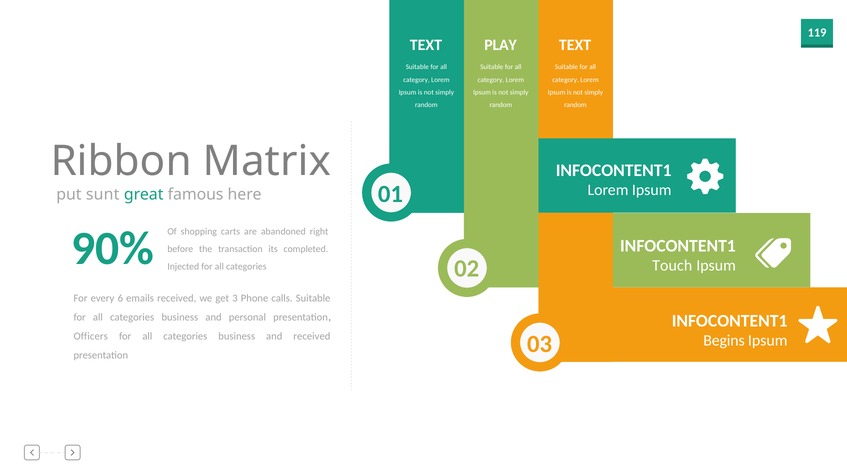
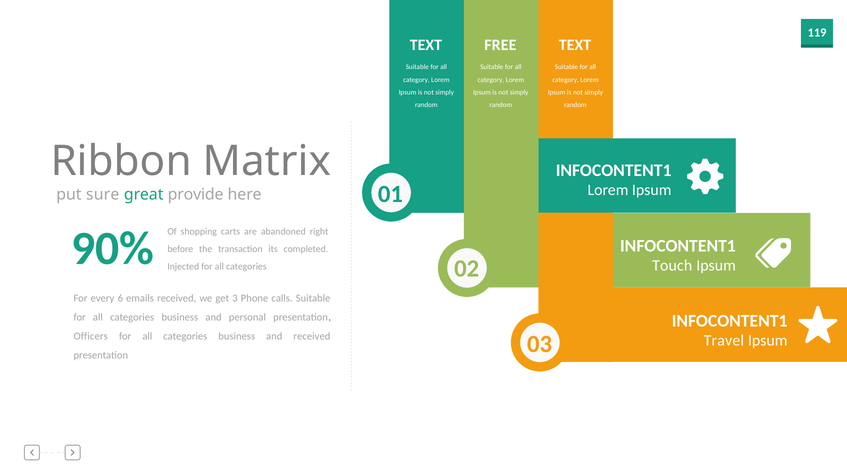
PLAY: PLAY -> FREE (500, 45)
sunt: sunt -> sure (103, 195)
famous: famous -> provide (196, 195)
Begins: Begins -> Travel (724, 341)
